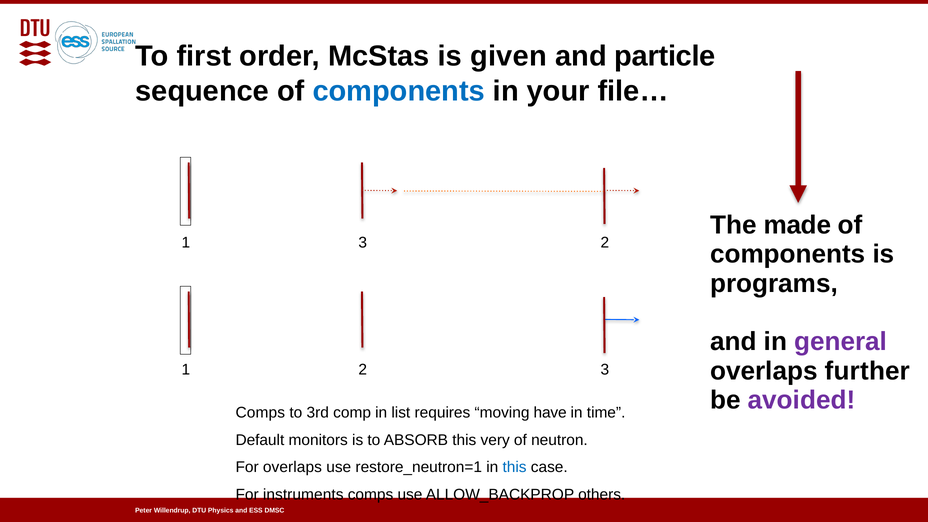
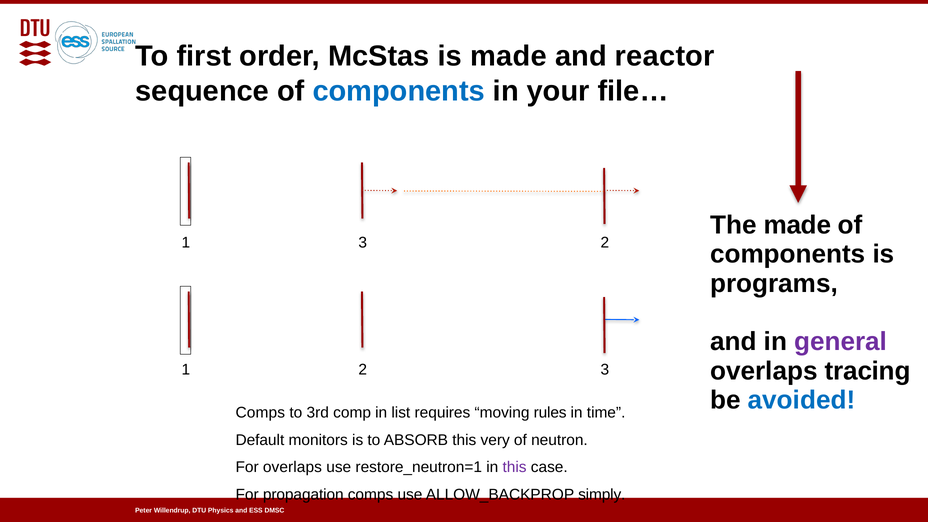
is given: given -> made (508, 56)
particle: particle -> reactor (665, 56)
further: further -> tracing (868, 371)
avoided colour: purple -> blue (802, 400)
have: have -> rules (550, 413)
this colour: blue -> purple (515, 468)
instruments: instruments -> propagation (303, 495)
others: others -> simply (602, 495)
